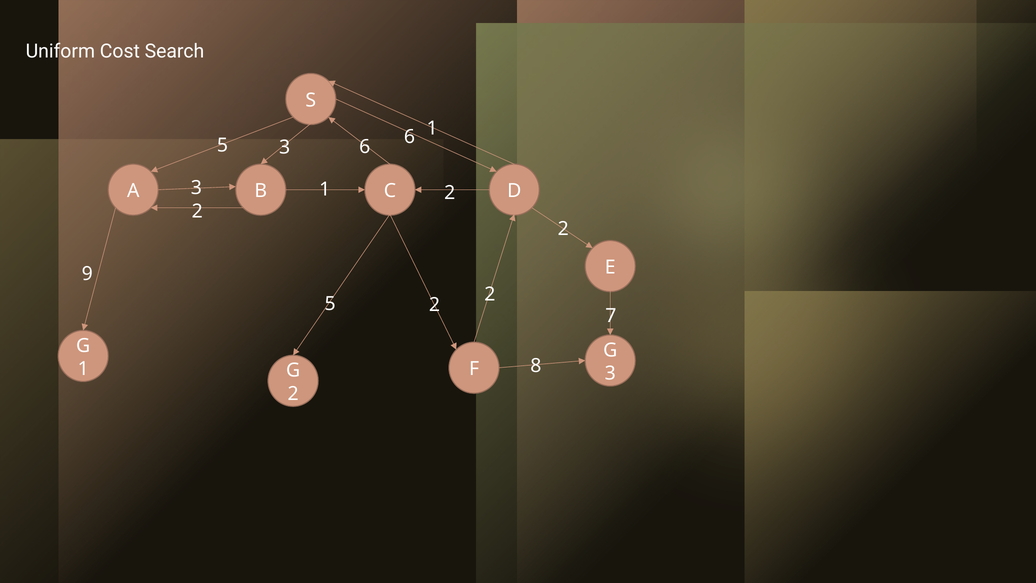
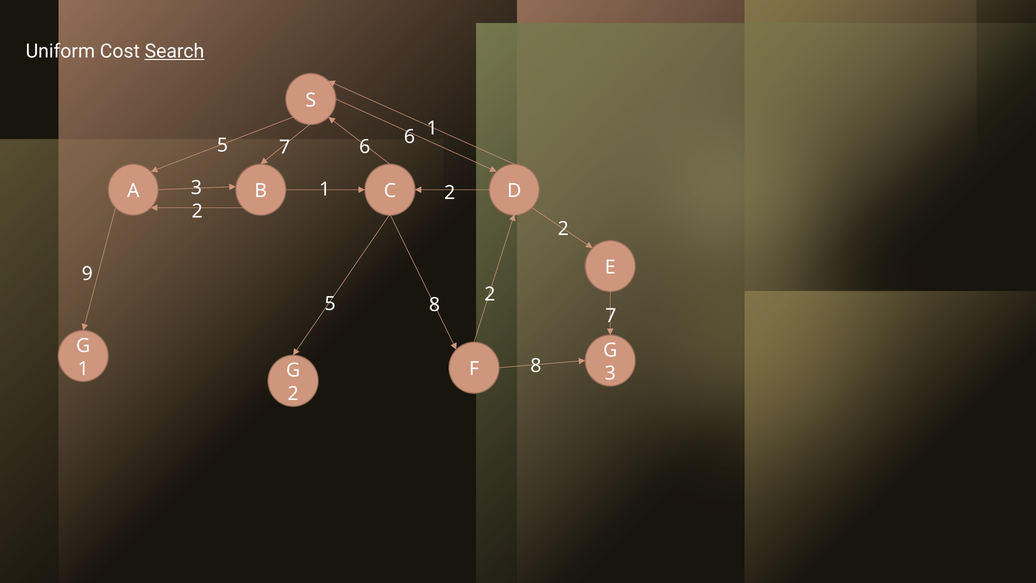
Search underline: none -> present (174, 51)
5 3: 3 -> 7 (285, 147)
5 2: 2 -> 8 (435, 305)
